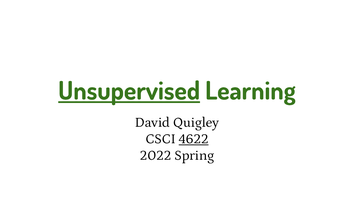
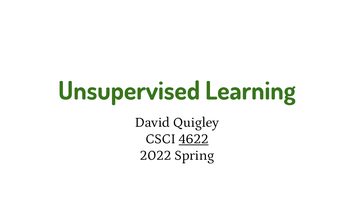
Unsupervised underline: present -> none (129, 91)
